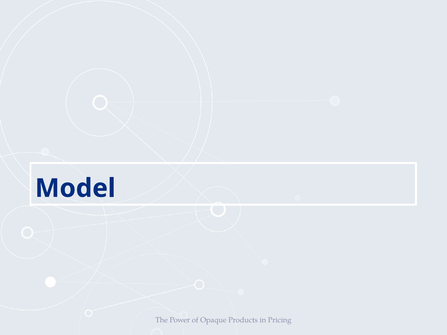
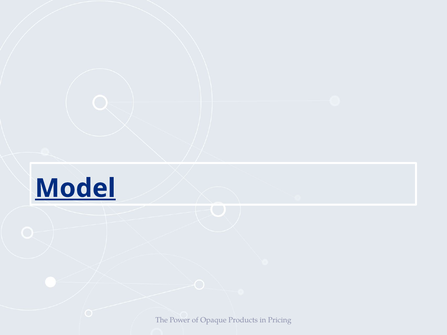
Model underline: none -> present (75, 188)
